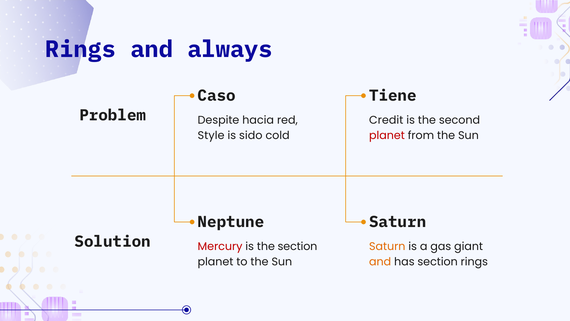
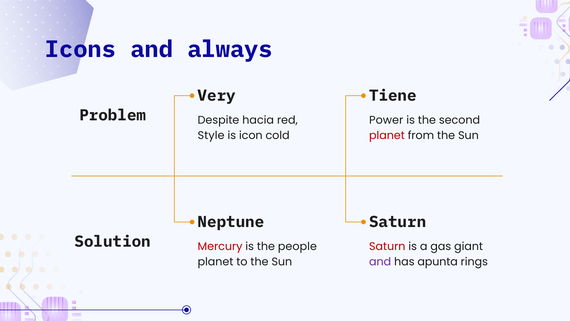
Rings: Rings -> Icons (80, 49)
Caso: Caso -> Very (217, 96)
Credit: Credit -> Power (386, 120)
sido: sido -> icon (251, 135)
the section: section -> people (297, 246)
Saturn colour: orange -> red (387, 246)
and colour: orange -> purple (380, 262)
has section: section -> apunta (438, 262)
